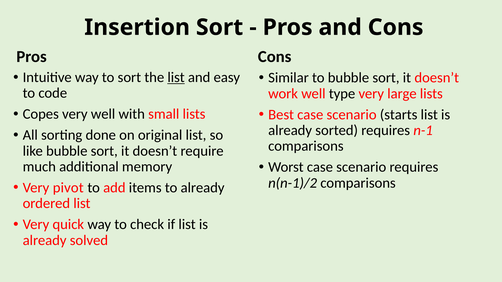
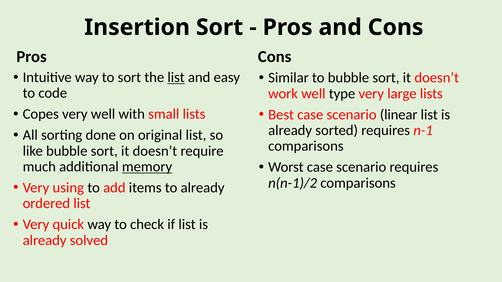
starts: starts -> linear (399, 115)
memory underline: none -> present (147, 167)
pivot: pivot -> using (68, 188)
